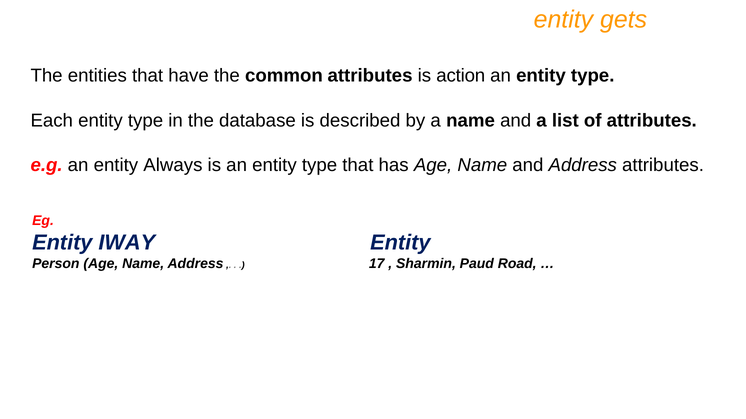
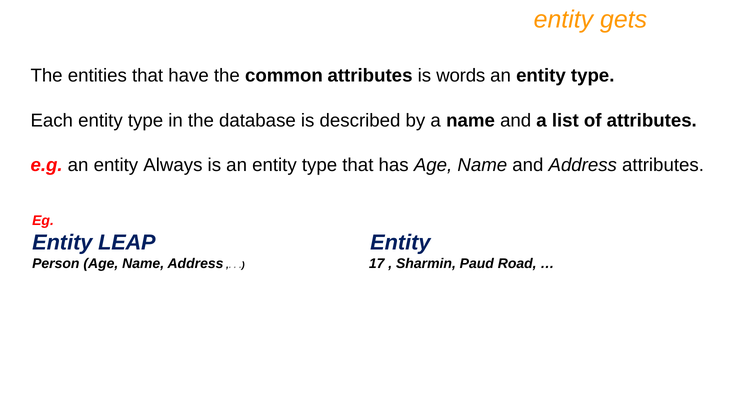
action: action -> words (461, 76)
IWAY: IWAY -> LEAP (127, 243)
